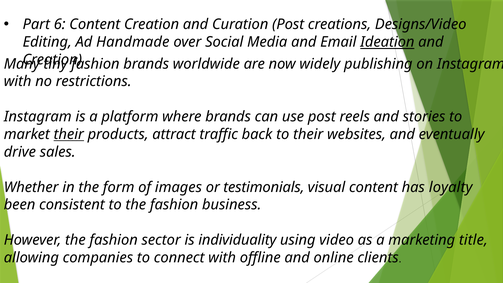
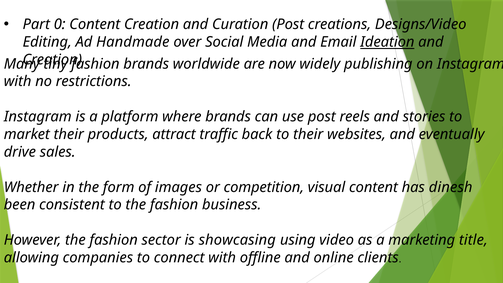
6: 6 -> 0 (60, 24)
their underline: present -> none (69, 134)
testimonials: testimonials -> competition (264, 187)
loyalty: loyalty -> dinesh (451, 187)
individuality: individuality -> showcasing (237, 240)
